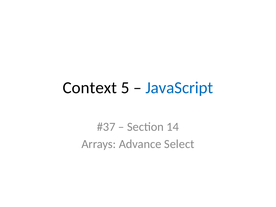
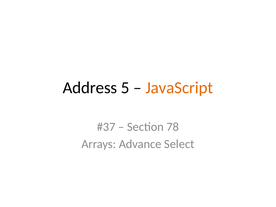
Context: Context -> Address (90, 88)
JavaScript colour: blue -> orange (179, 88)
14: 14 -> 78 (173, 127)
